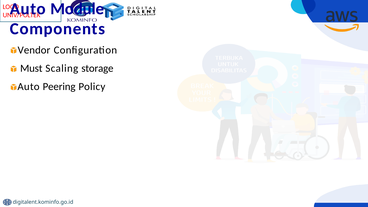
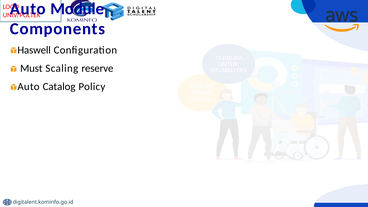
Vendor: Vendor -> Haswell (34, 50)
storage: storage -> reserve (97, 68)
Peering: Peering -> Catalog (59, 87)
